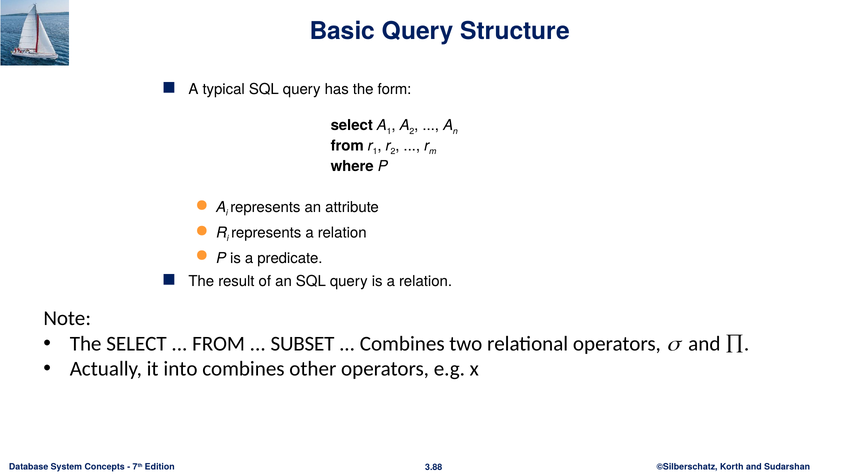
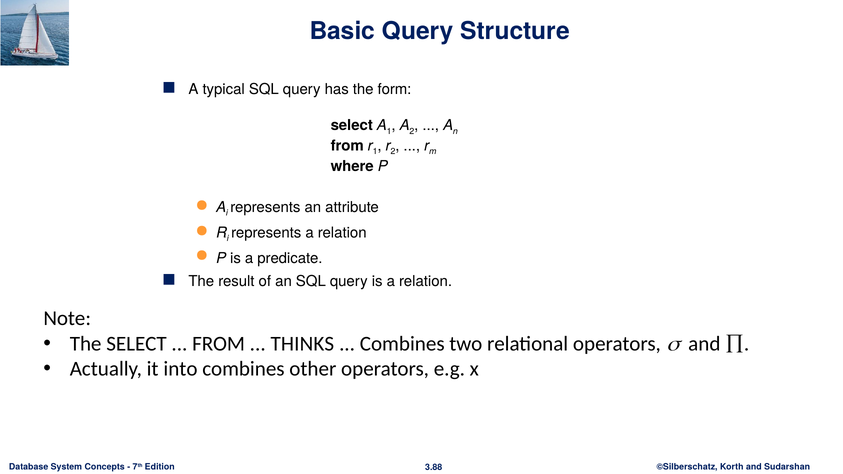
SUBSET: SUBSET -> THINKS (302, 344)
